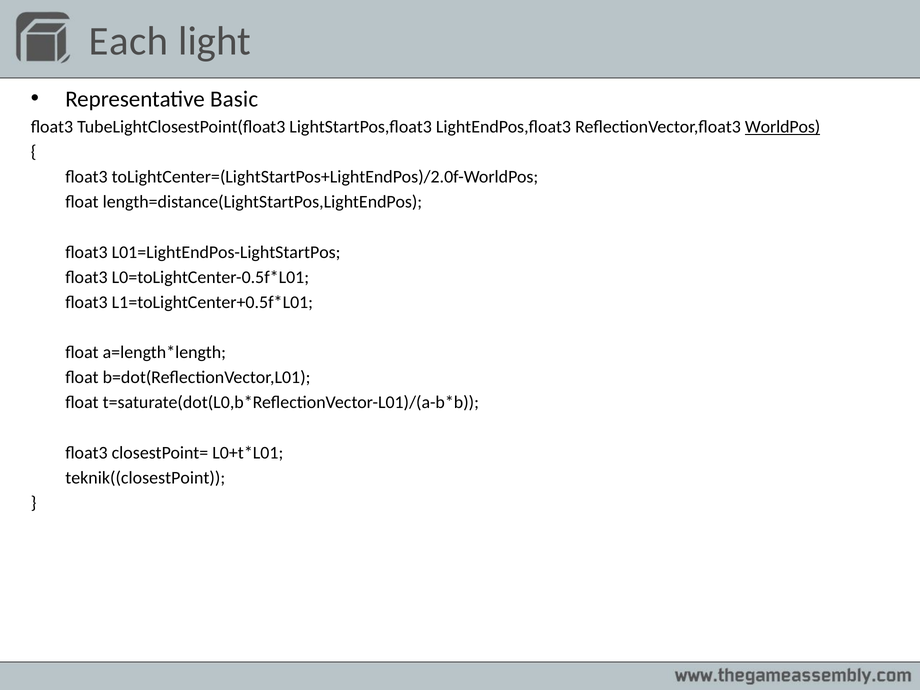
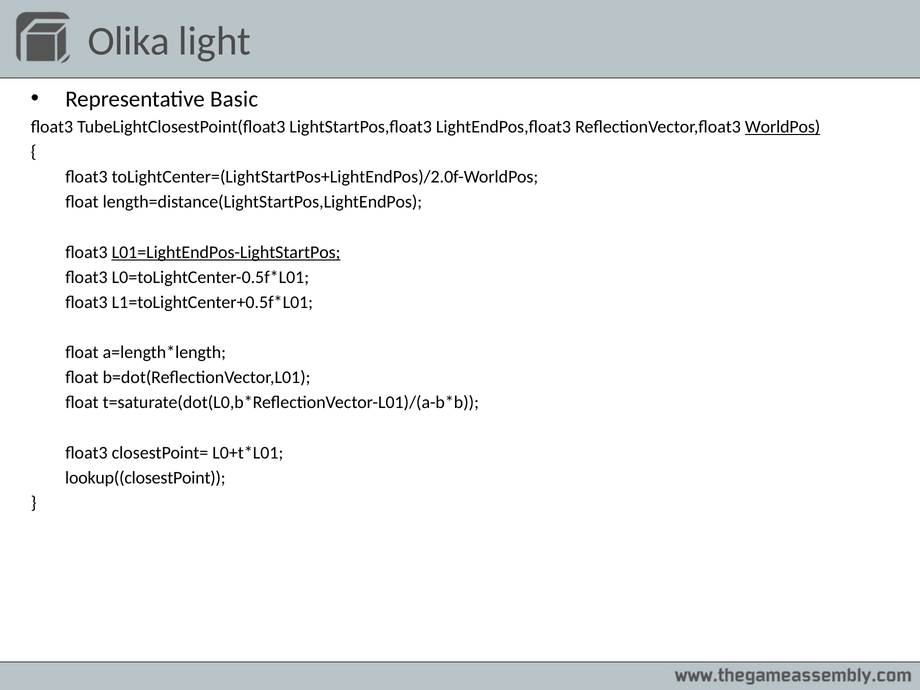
Each: Each -> Olika (129, 41)
L01=LightEndPos-LightStartPos underline: none -> present (226, 252)
teknik((closestPoint: teknik((closestPoint -> lookup((closestPoint (145, 478)
